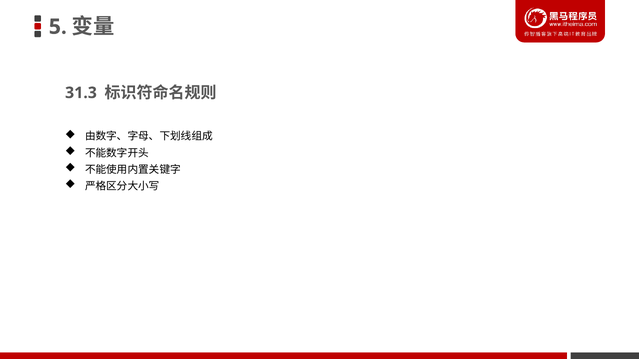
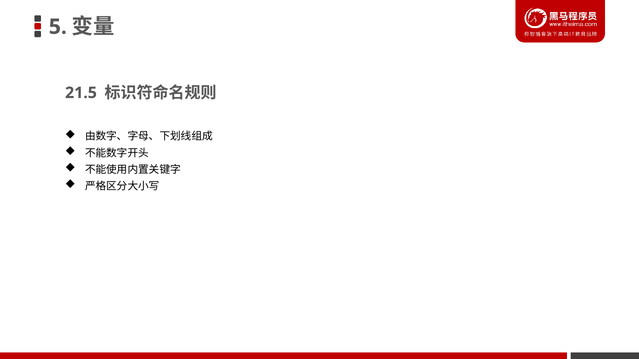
31.3: 31.3 -> 21.5 (81, 93)
